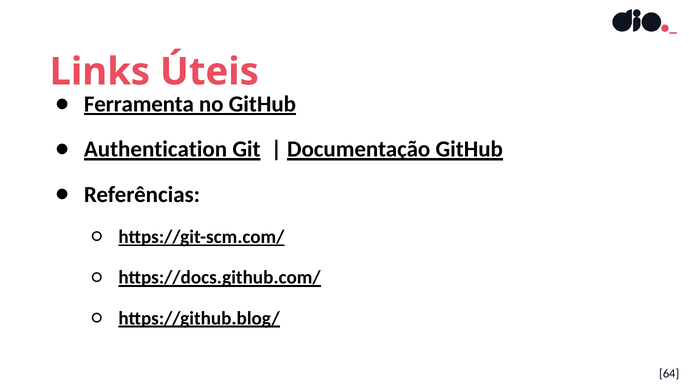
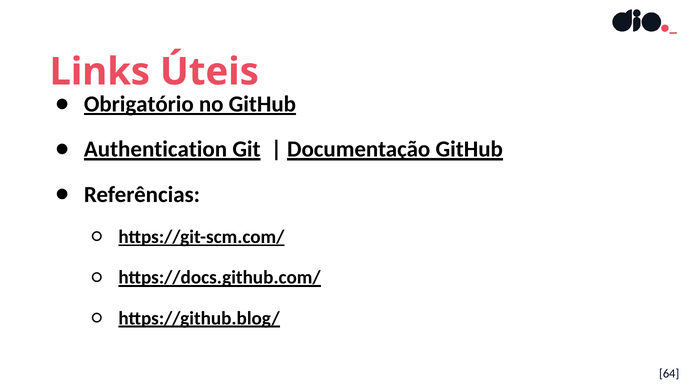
Ferramenta: Ferramenta -> Obrigatório (139, 104)
